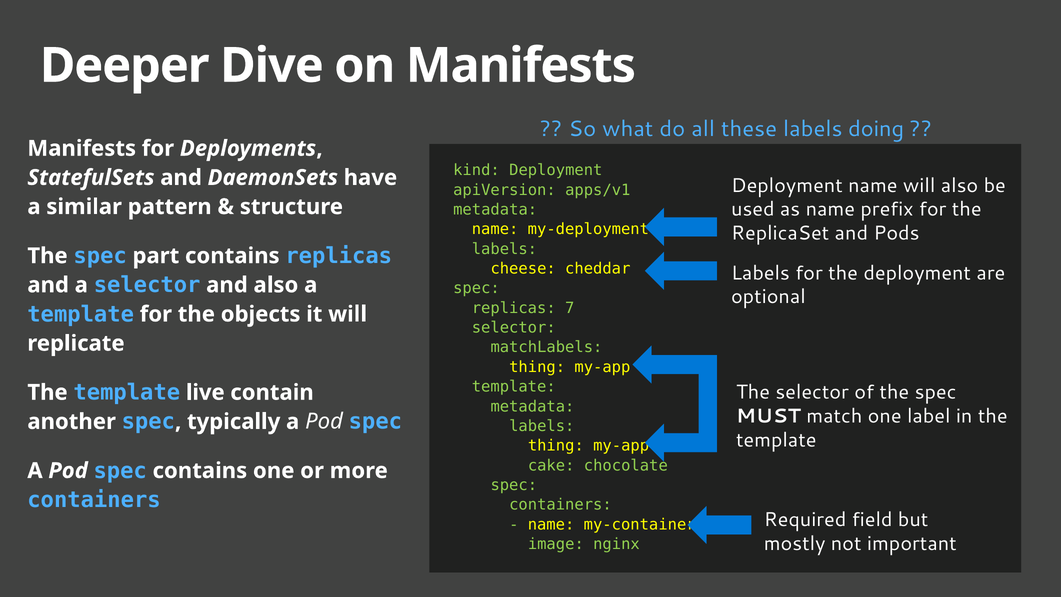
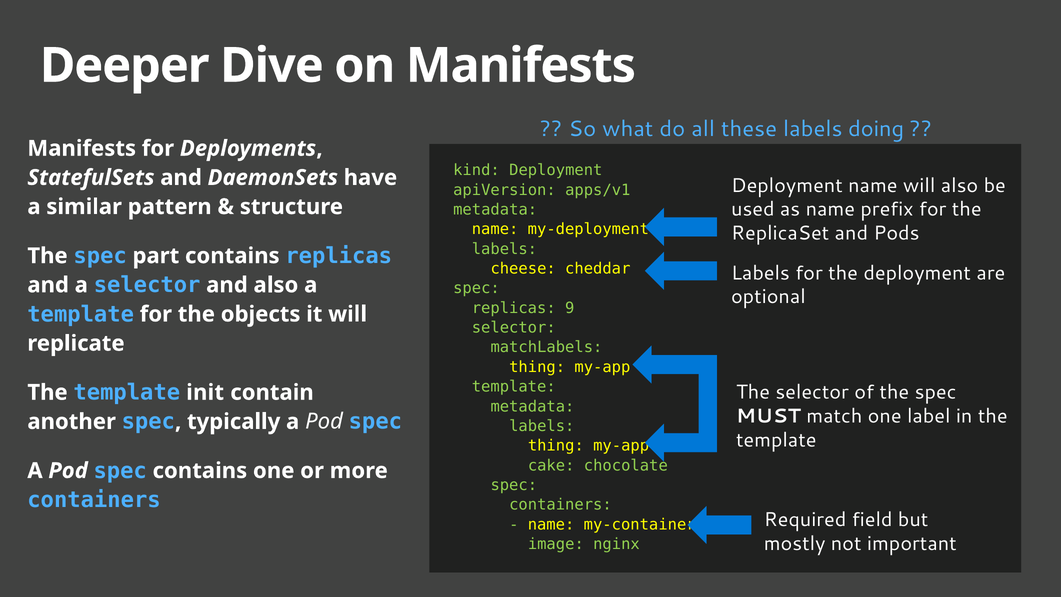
7: 7 -> 9 (570, 308)
live: live -> init (205, 392)
